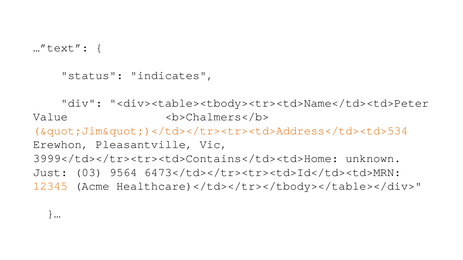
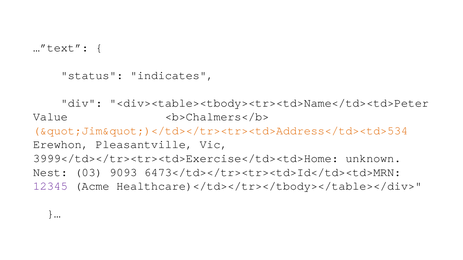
3999</td></tr><tr><td>Contains</td><td>Home: 3999</td></tr><tr><td>Contains</td><td>Home -> 3999</td></tr><tr><td>Exercise</td><td>Home (186, 159)
Just: Just -> Nest (50, 173)
9564: 9564 -> 9093 (123, 173)
12345 colour: orange -> purple (50, 186)
